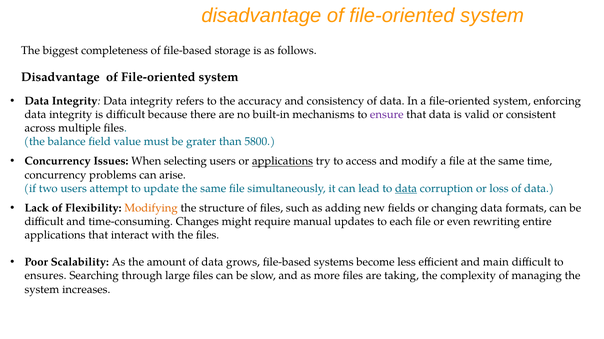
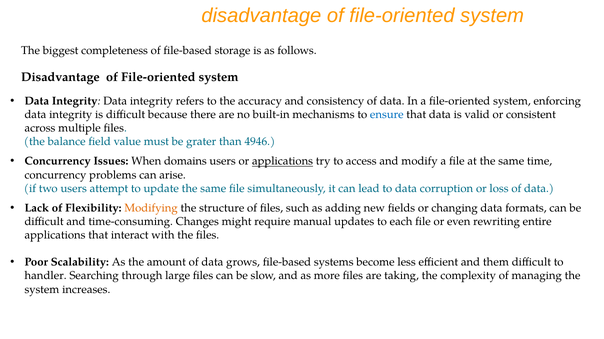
ensure colour: purple -> blue (387, 115)
5800: 5800 -> 4946 (260, 142)
selecting: selecting -> domains (185, 162)
data underline: present -> none (406, 189)
main: main -> them (496, 263)
ensures: ensures -> handler (46, 276)
